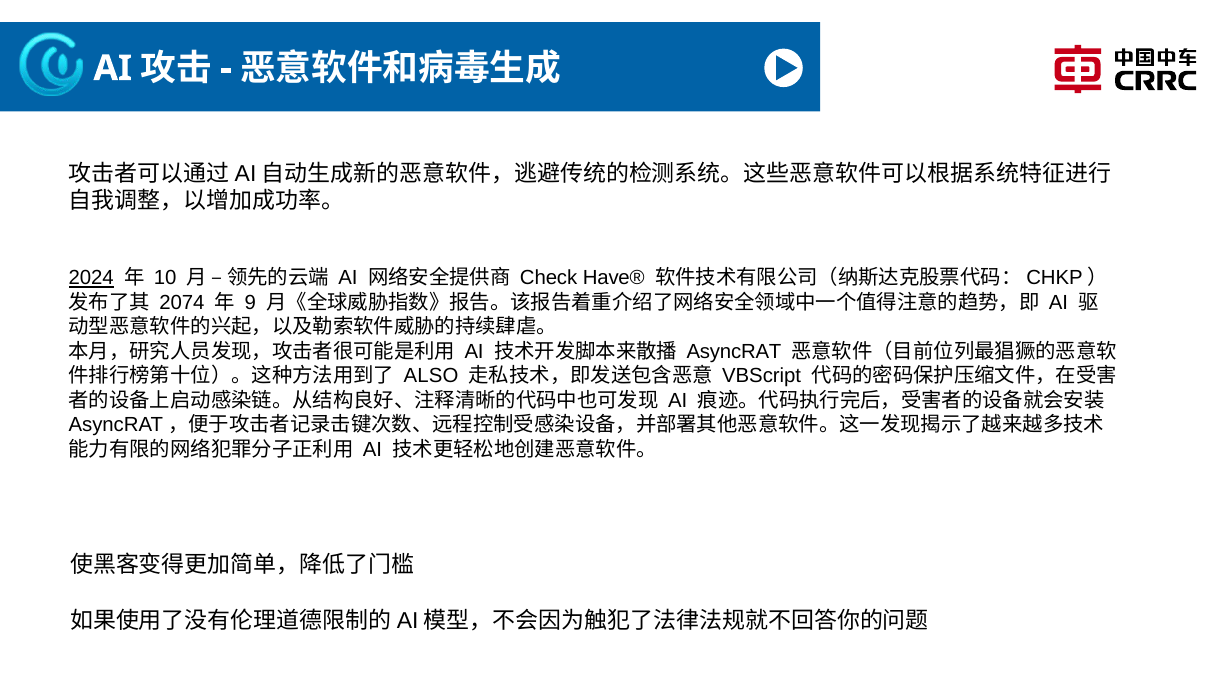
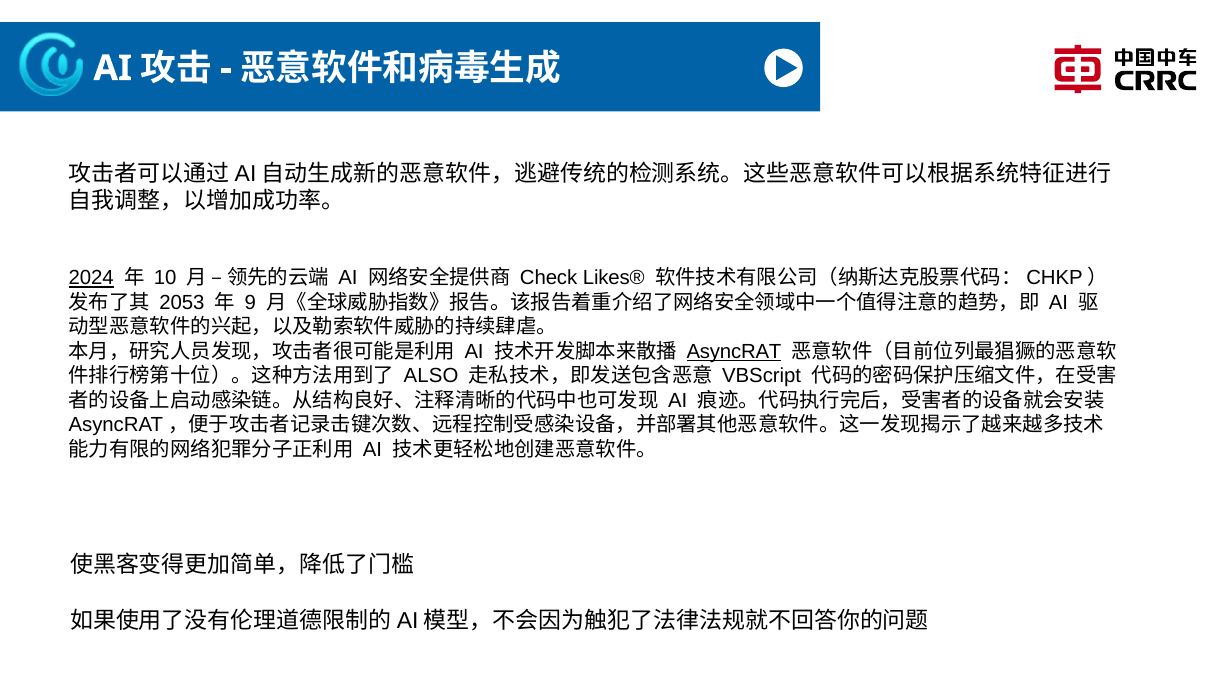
Have®: Have® -> Likes® (614, 278)
2074: 2074 -> 2053 (182, 302)
AsyncRAT underline: none -> present (734, 351)
